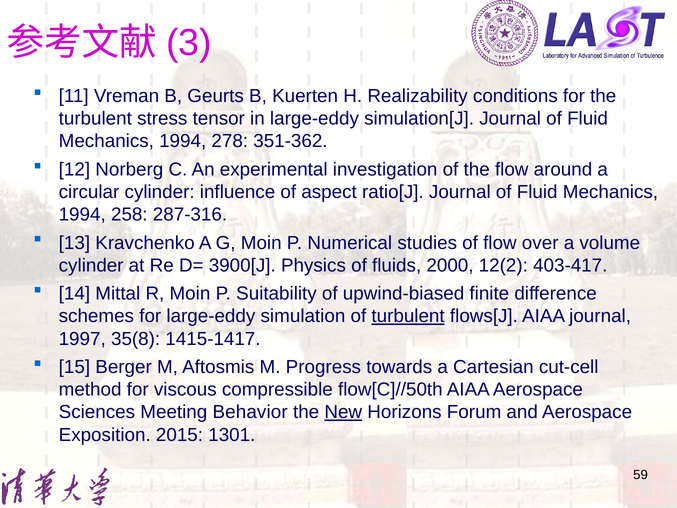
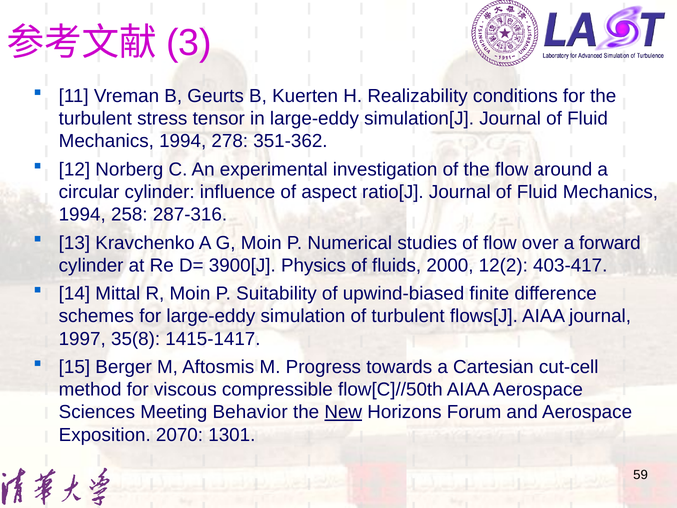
volume: volume -> forward (610, 243)
turbulent underline: present -> none (408, 316)
2015: 2015 -> 2070 (180, 435)
